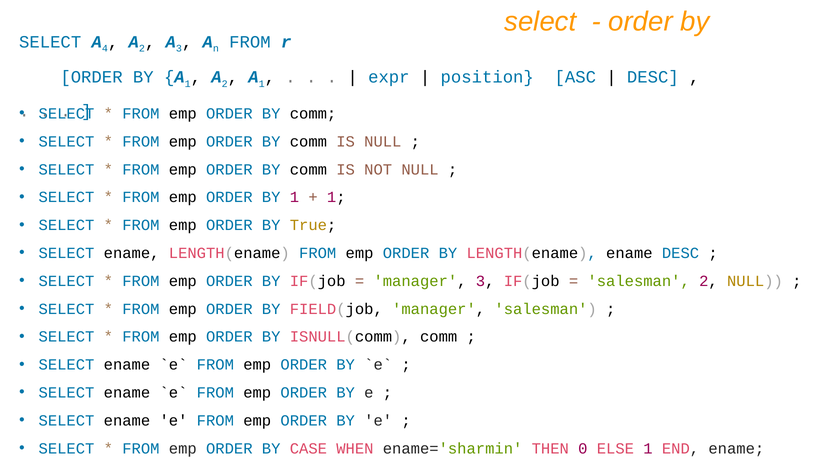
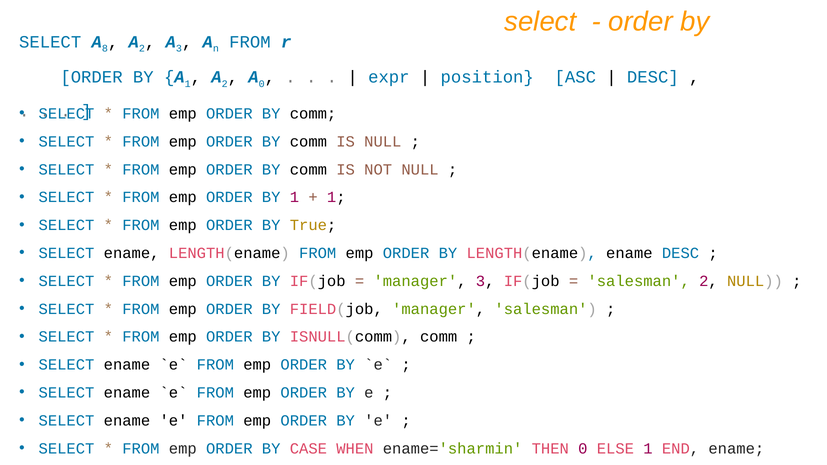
4: 4 -> 8 (105, 49)
1: 1 -> 0 (262, 84)
